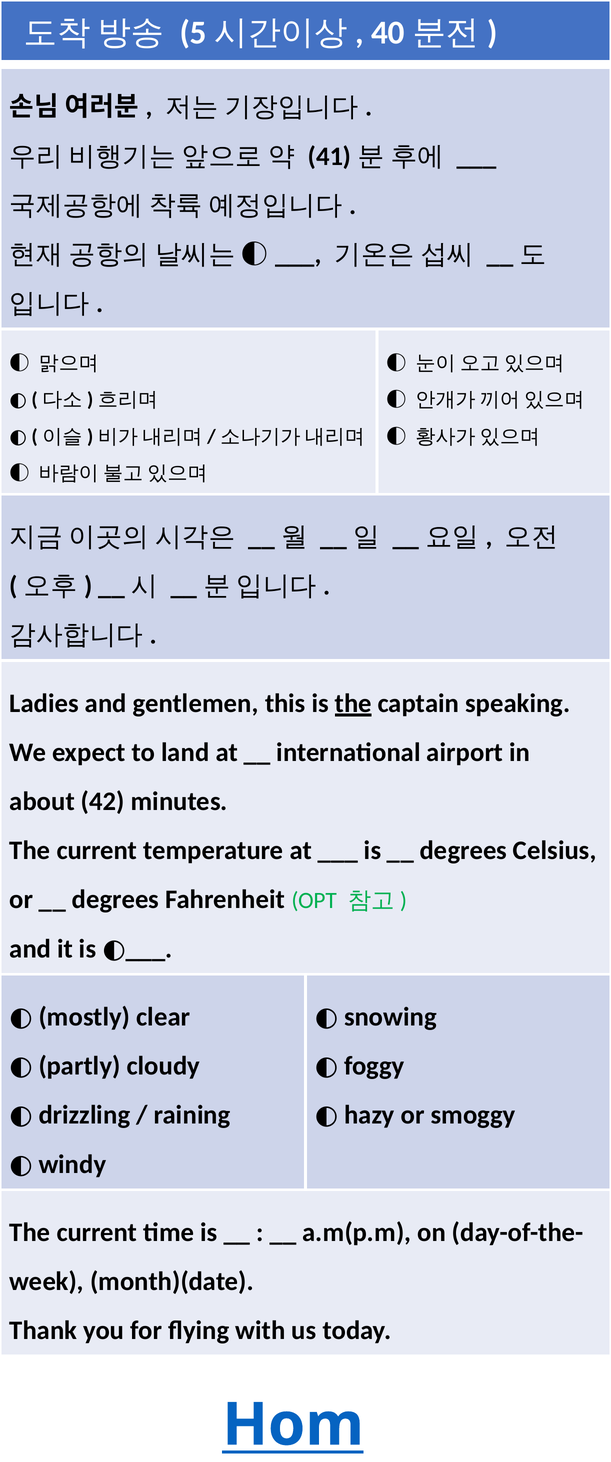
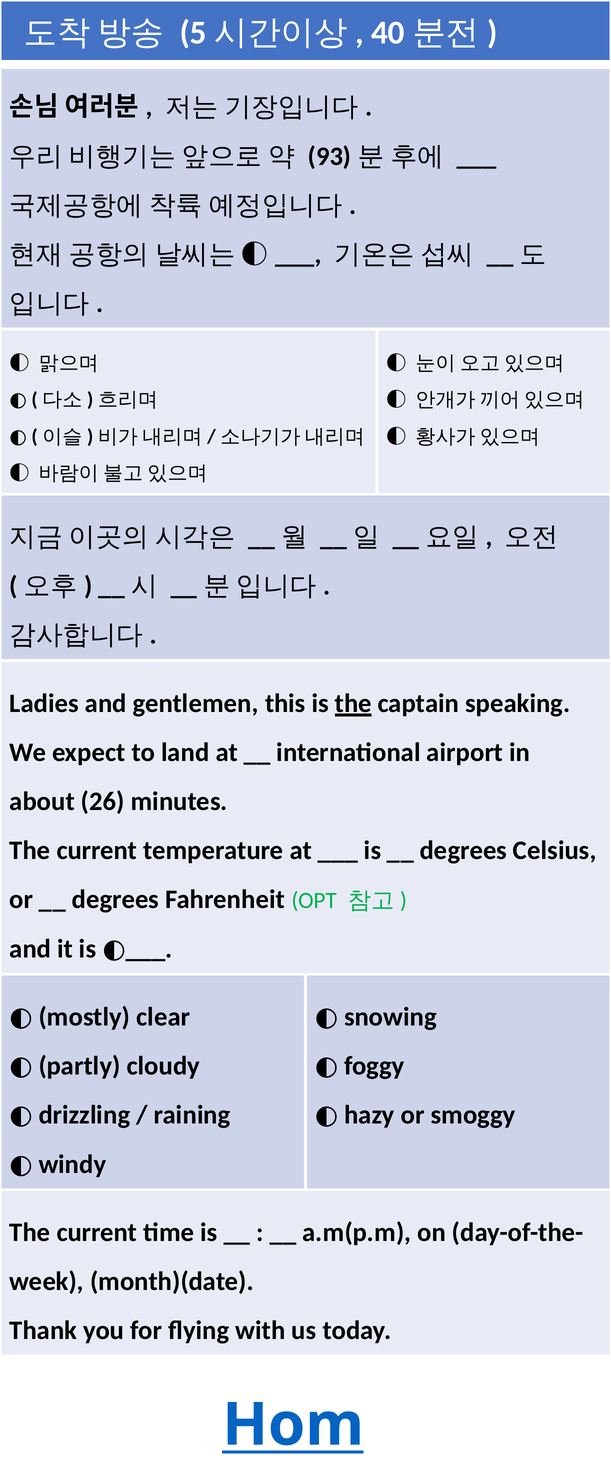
41: 41 -> 93 (330, 156)
42: 42 -> 26 (103, 801)
